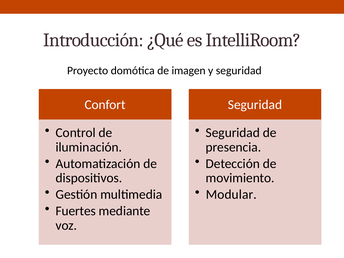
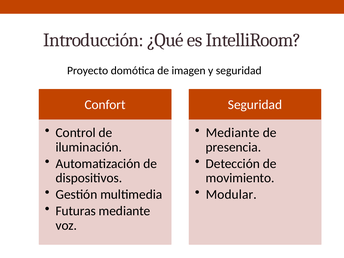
Seguridad: Seguridad -> Mediante (233, 133)
Fuertes: Fuertes -> Futuras (76, 211)
